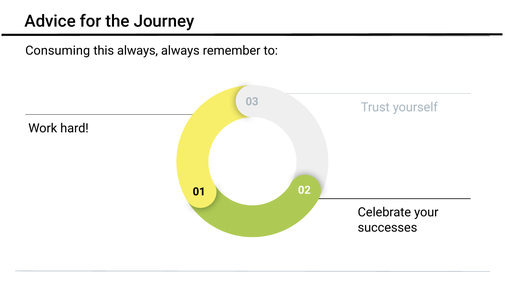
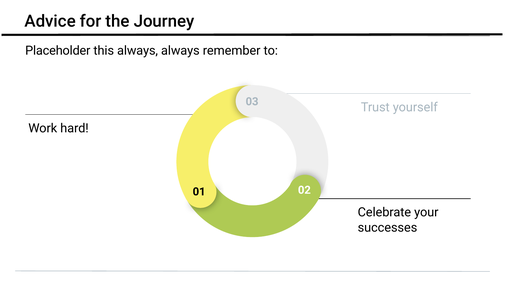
Consuming: Consuming -> Placeholder (58, 51)
